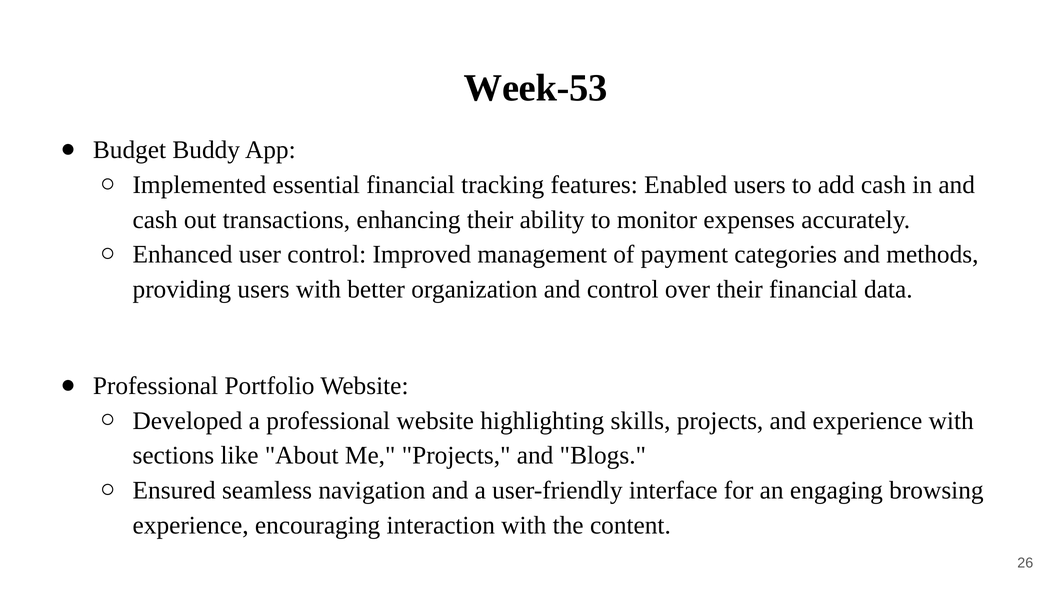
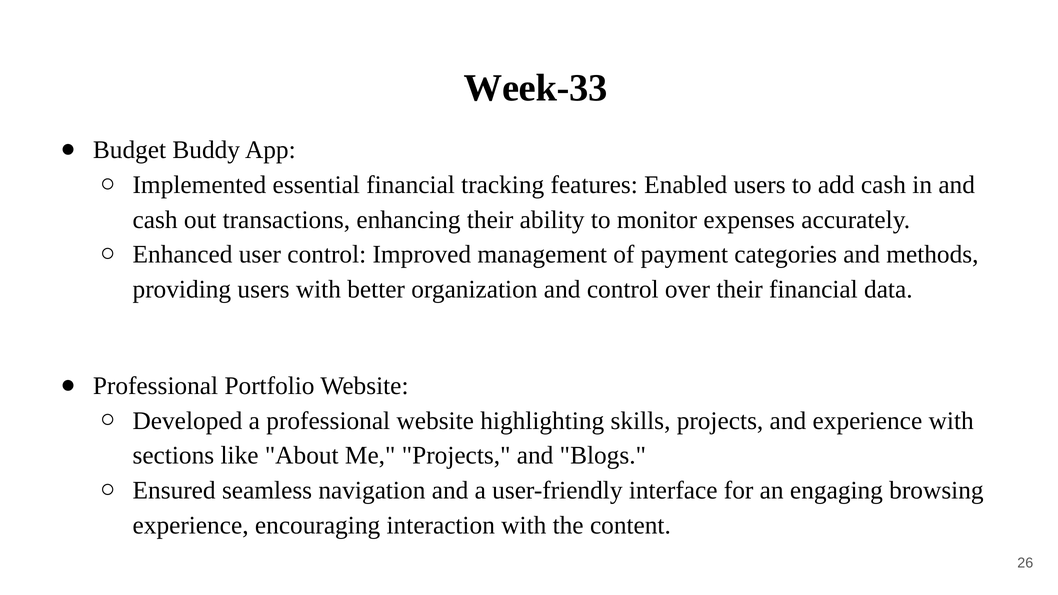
Week-53: Week-53 -> Week-33 (536, 88)
